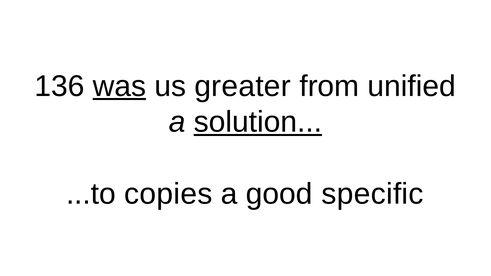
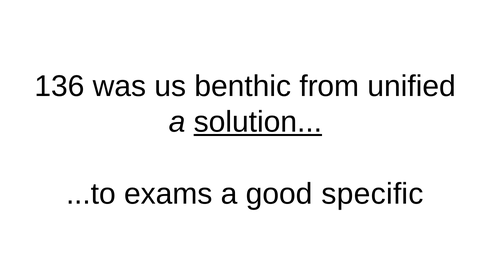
was underline: present -> none (119, 86)
greater: greater -> benthic (243, 86)
copies: copies -> exams (168, 194)
